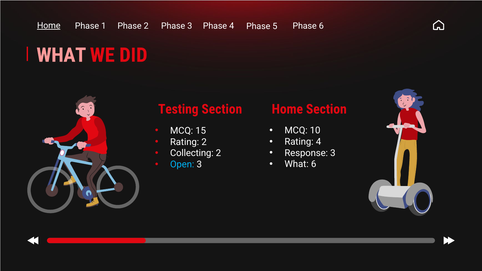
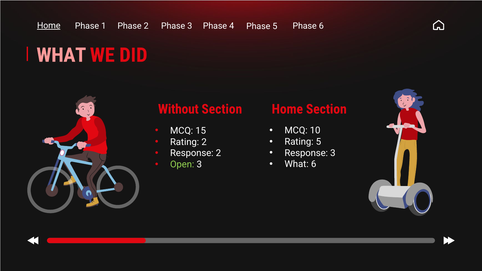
Testing: Testing -> Without (178, 109)
Rating 4: 4 -> 5 (318, 142)
Collecting: Collecting -> Response (192, 153)
Open colour: light blue -> light green (182, 164)
